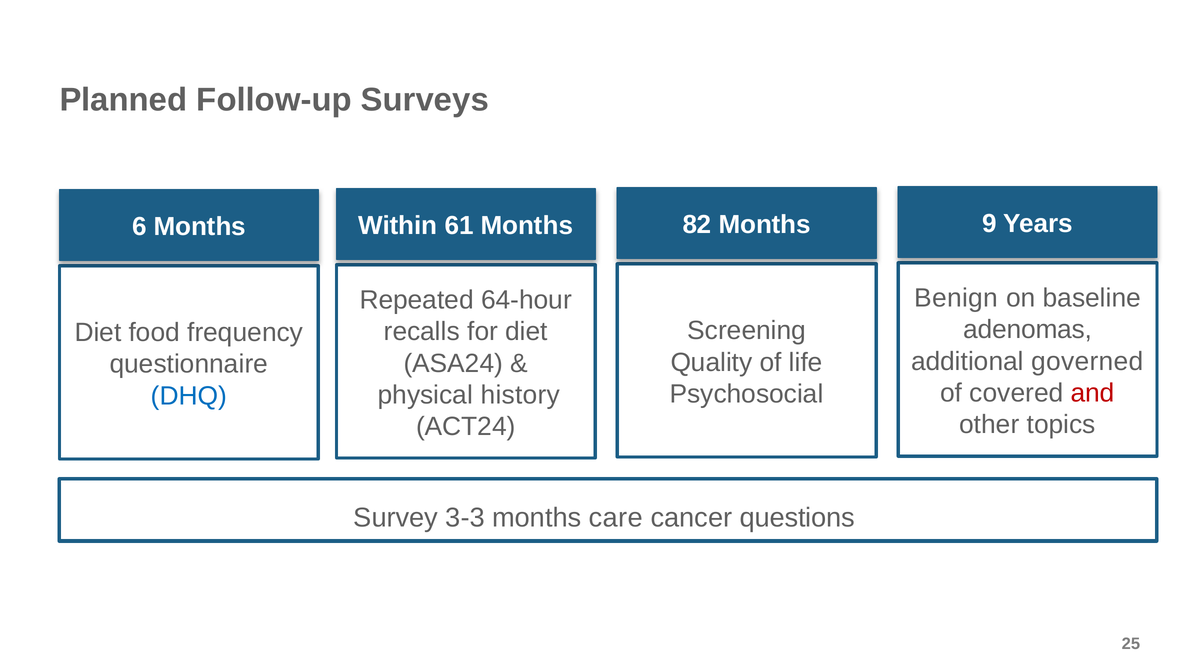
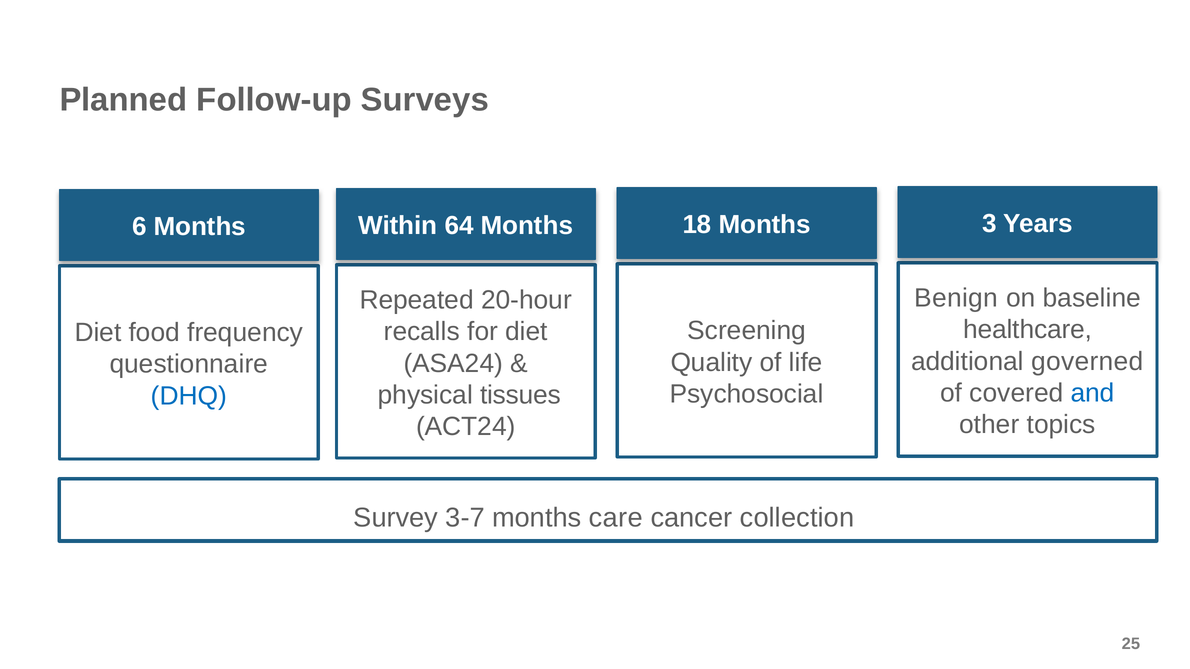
61: 61 -> 64 (459, 226)
82: 82 -> 18 (697, 225)
9: 9 -> 3 (990, 224)
64-hour: 64-hour -> 20-hour (526, 300)
adenomas: adenomas -> healthcare (1028, 330)
and colour: red -> blue (1093, 393)
history: history -> tissues (521, 395)
3-3: 3-3 -> 3-7 (465, 518)
questions: questions -> collection (797, 518)
